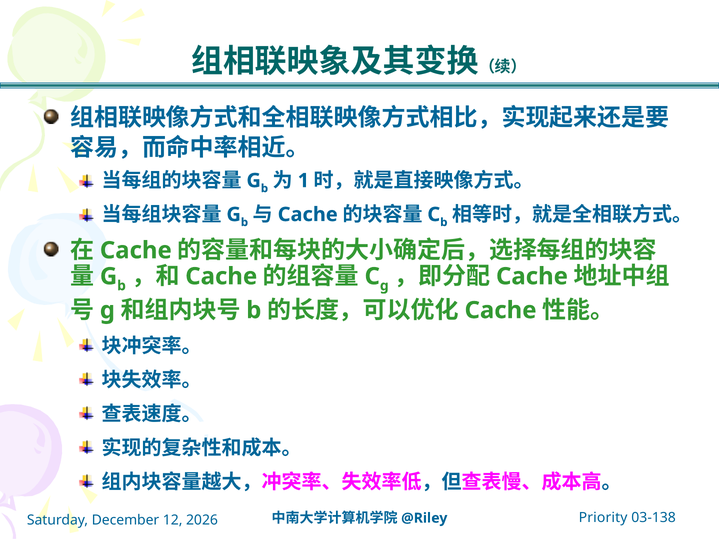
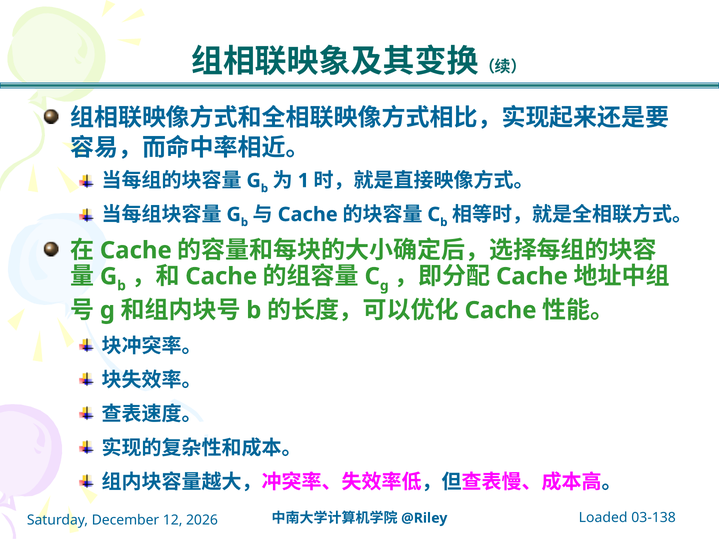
Priority: Priority -> Loaded (603, 518)
